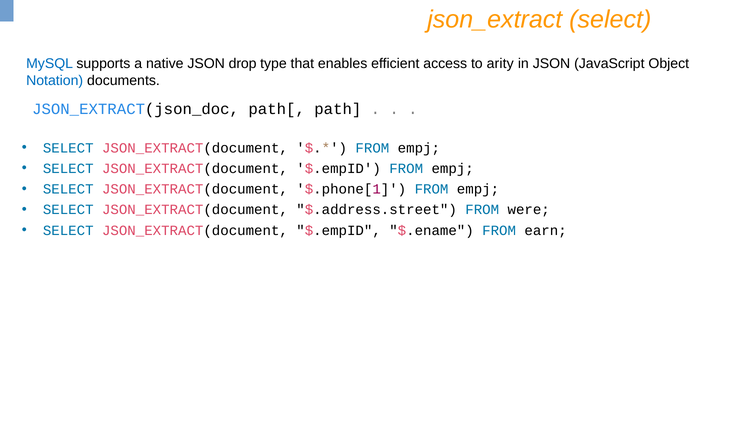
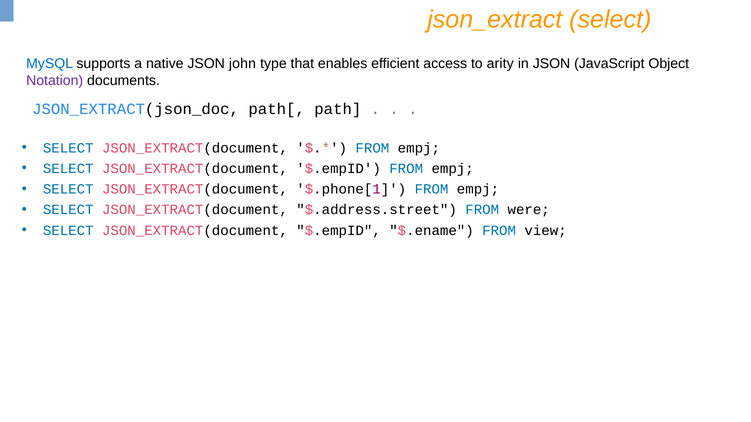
drop: drop -> john (242, 64)
Notation colour: blue -> purple (55, 81)
earn: earn -> view (546, 231)
